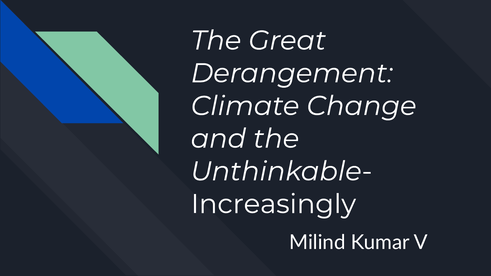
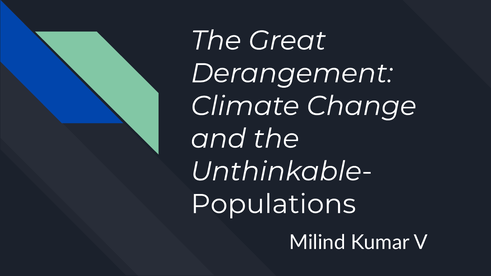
Increasingly: Increasingly -> Populations (273, 204)
